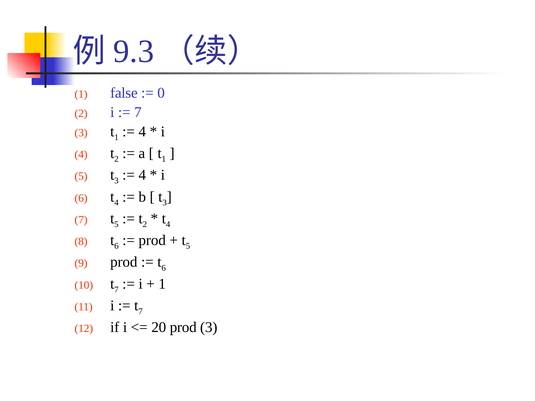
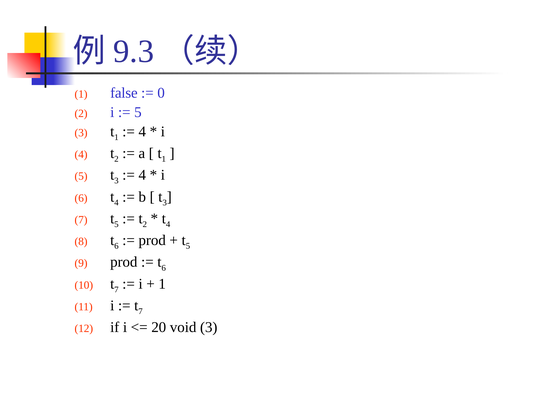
7: 7 -> 5 (138, 112)
20 prod: prod -> void (183, 328)
